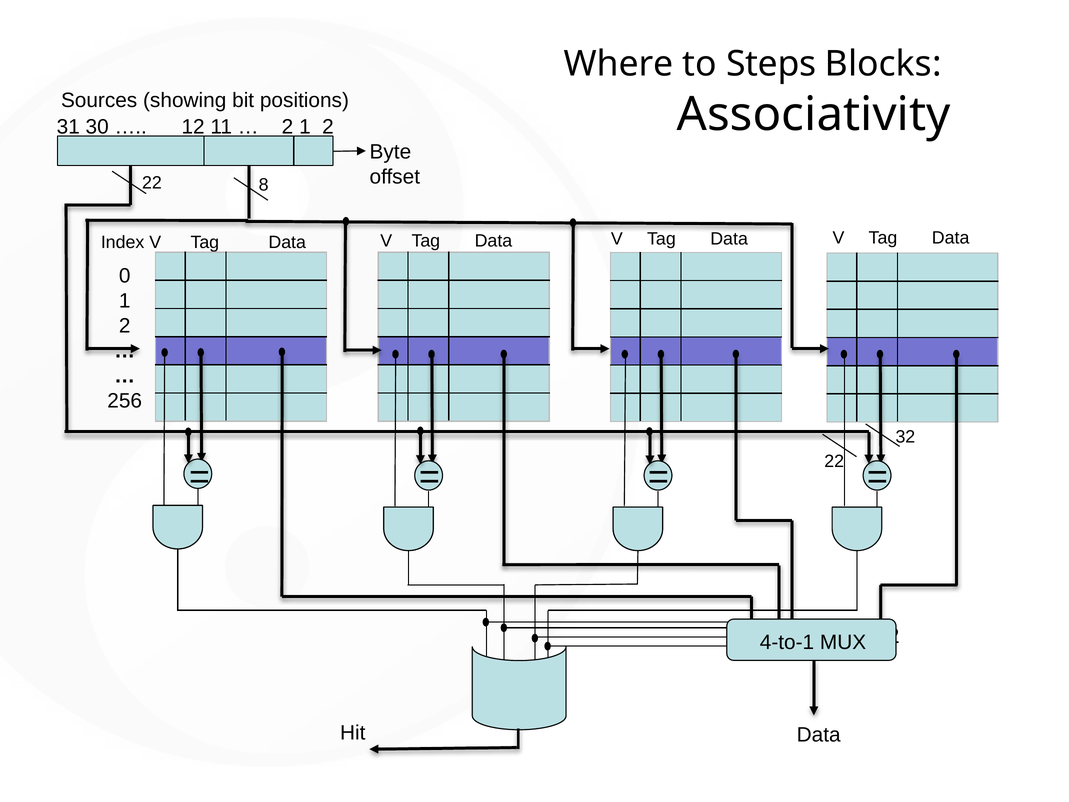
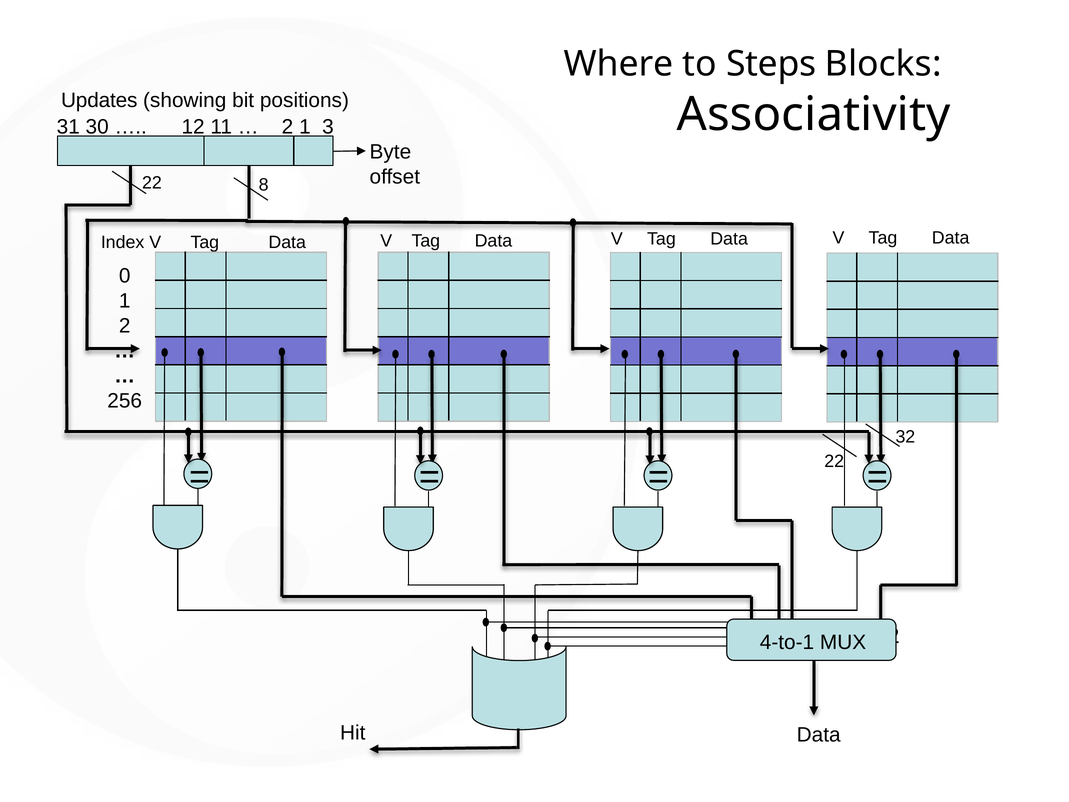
Sources: Sources -> Updates (99, 100)
2 1 2: 2 -> 3 (328, 127)
